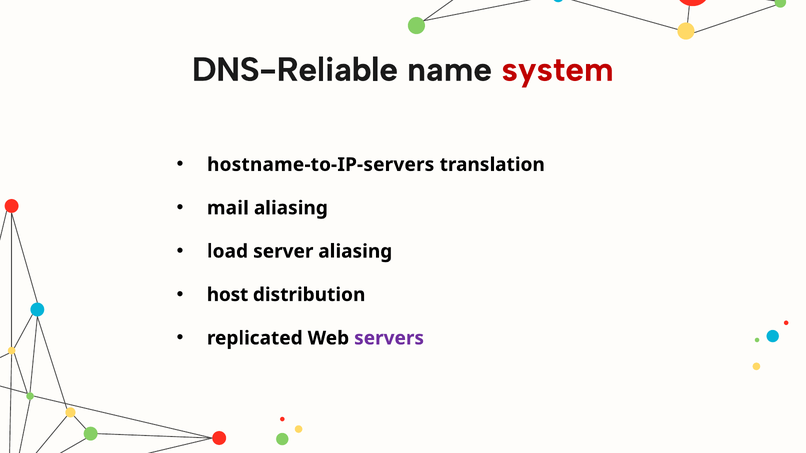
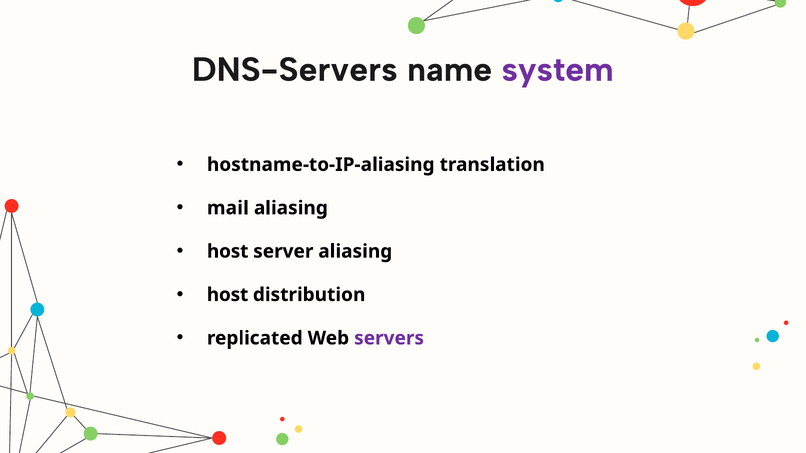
DNS-Reliable: DNS-Reliable -> DNS-Servers (295, 70)
system colour: red -> purple (558, 70)
hostname-to-IP-servers: hostname-to-IP-servers -> hostname-to-IP-aliasing (321, 165)
load: load -> host (228, 252)
